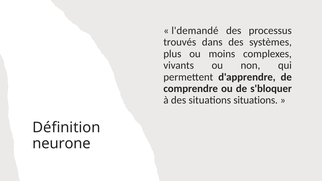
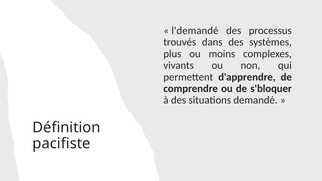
situations situations: situations -> demandé (256, 100)
neurone: neurone -> pacifiste (62, 144)
